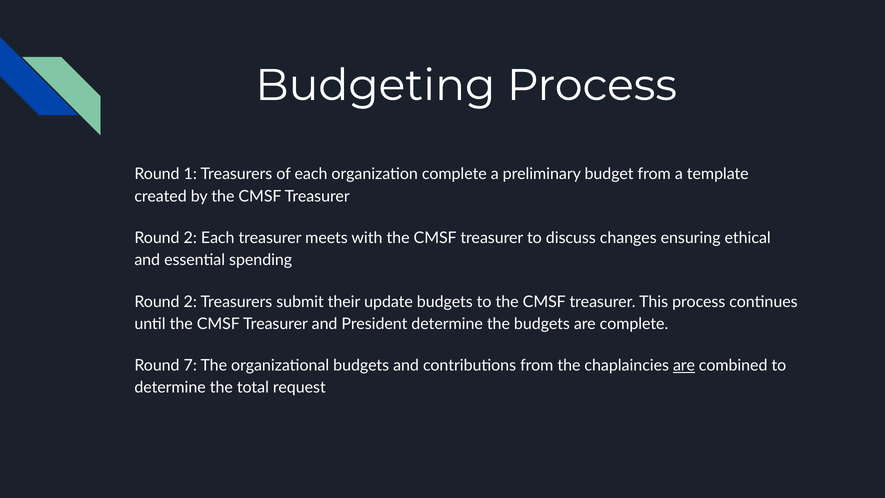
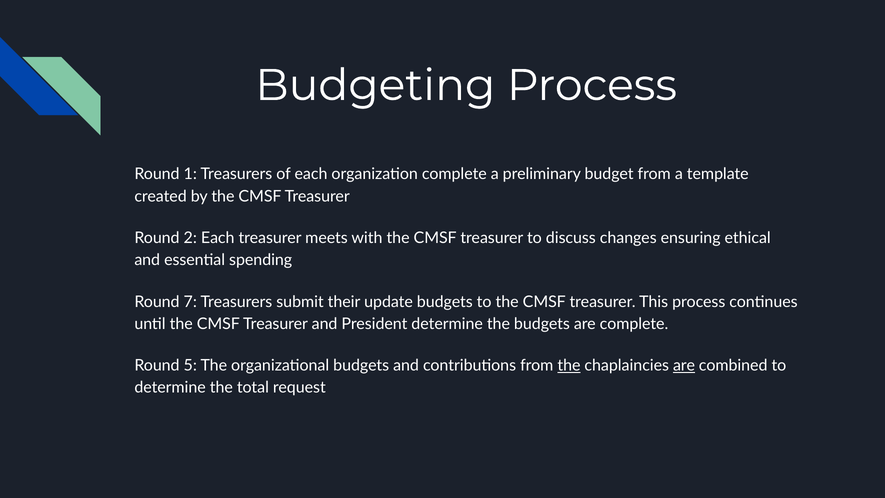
2: 2 -> 7 (190, 302)
7: 7 -> 5 (190, 365)
the underline: none -> present (569, 365)
